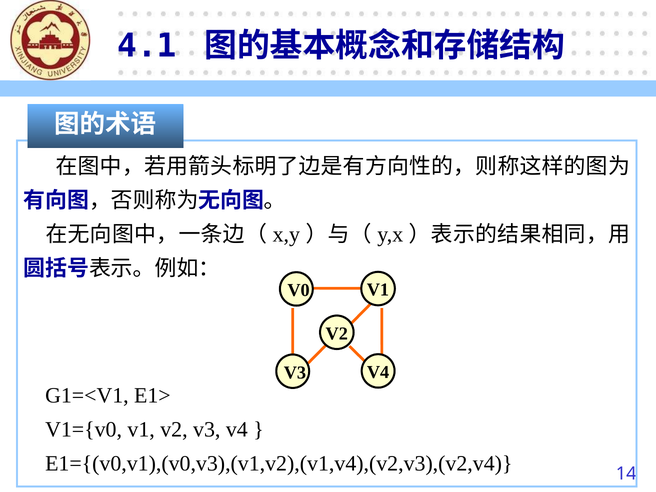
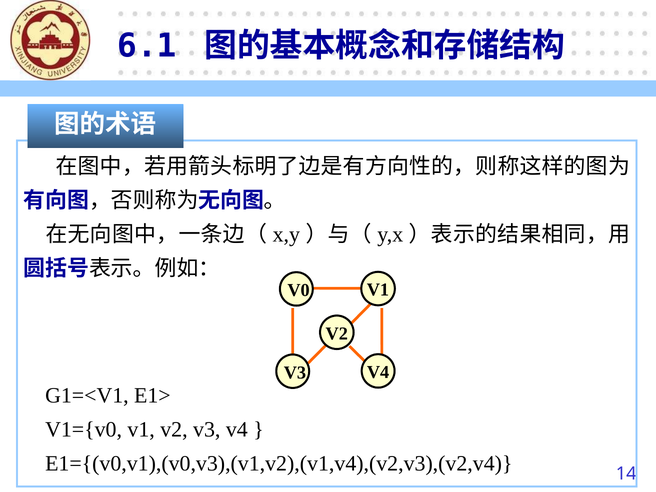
4.1: 4.1 -> 6.1 (147, 46)
